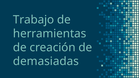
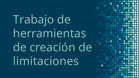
demasiadas: demasiadas -> limitaciones (46, 61)
